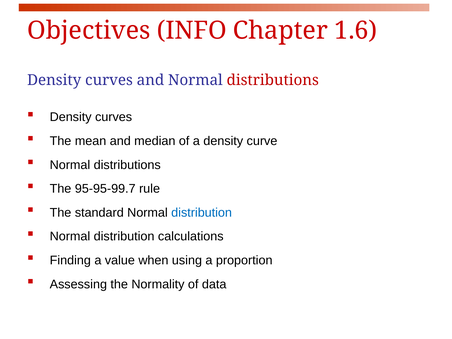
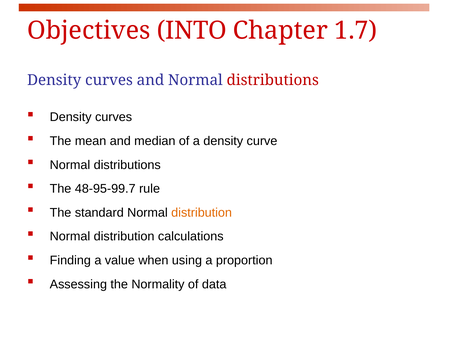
INFO: INFO -> INTO (192, 30)
1.6: 1.6 -> 1.7 (356, 30)
95-95-99.7: 95-95-99.7 -> 48-95-99.7 (105, 189)
distribution colour: blue -> orange (202, 213)
